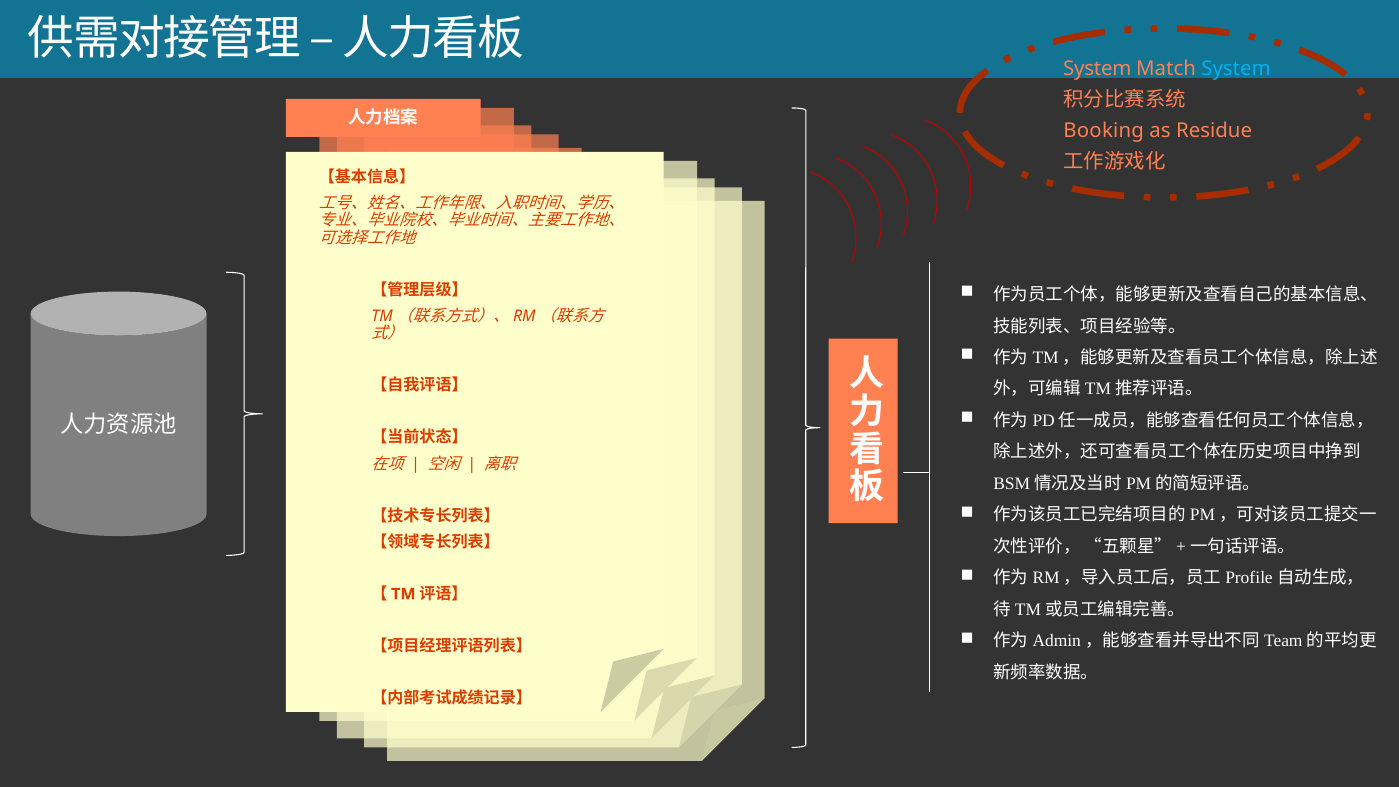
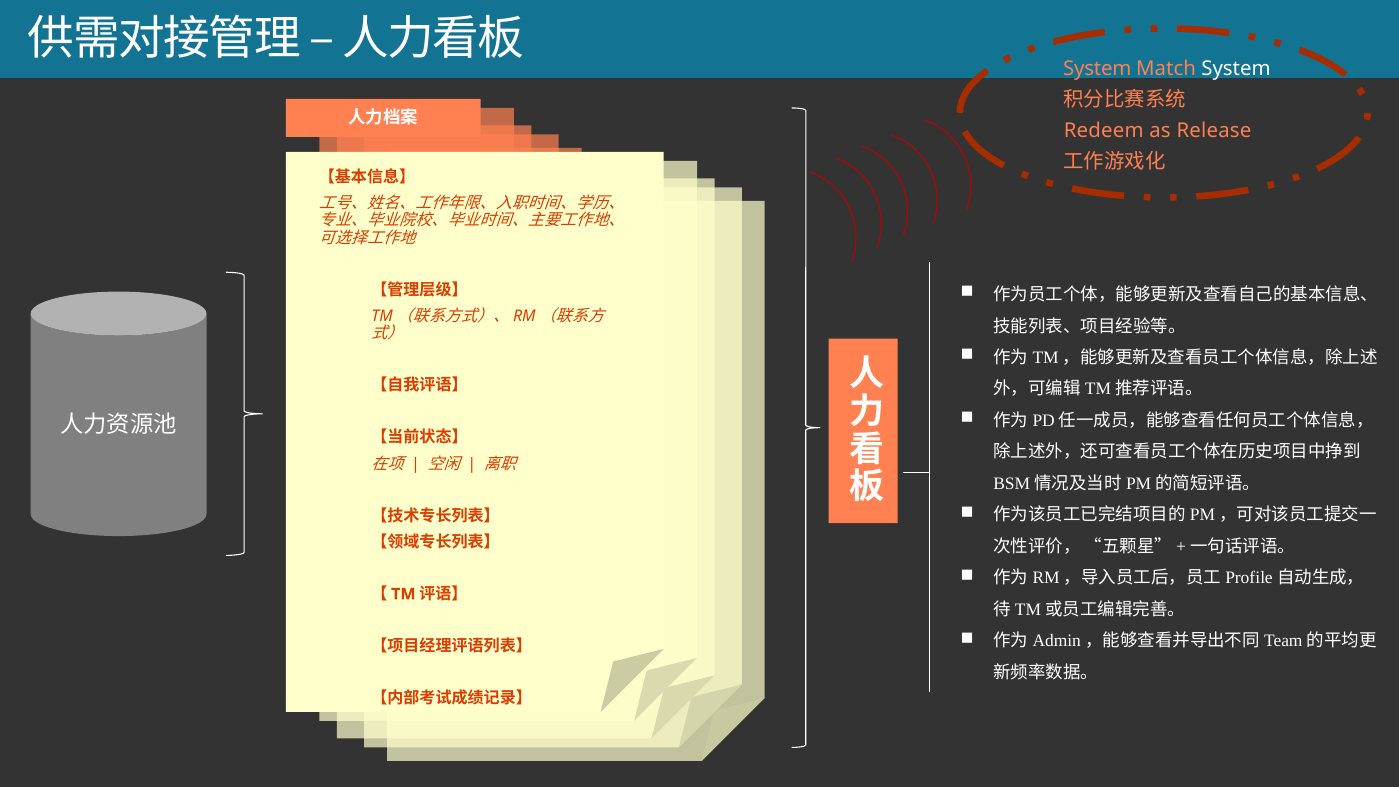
System colour: light blue -> white (1236, 69)
Booking: Booking -> Redeem (1104, 131)
Residue: Residue -> Release (1214, 131)
